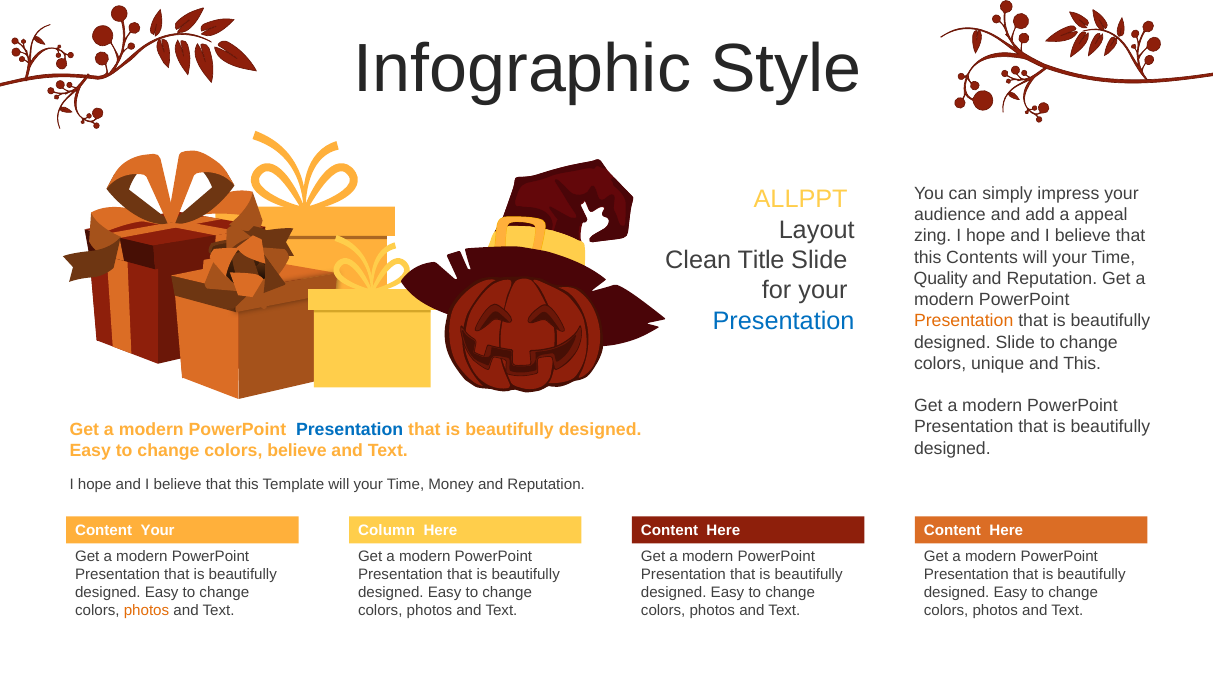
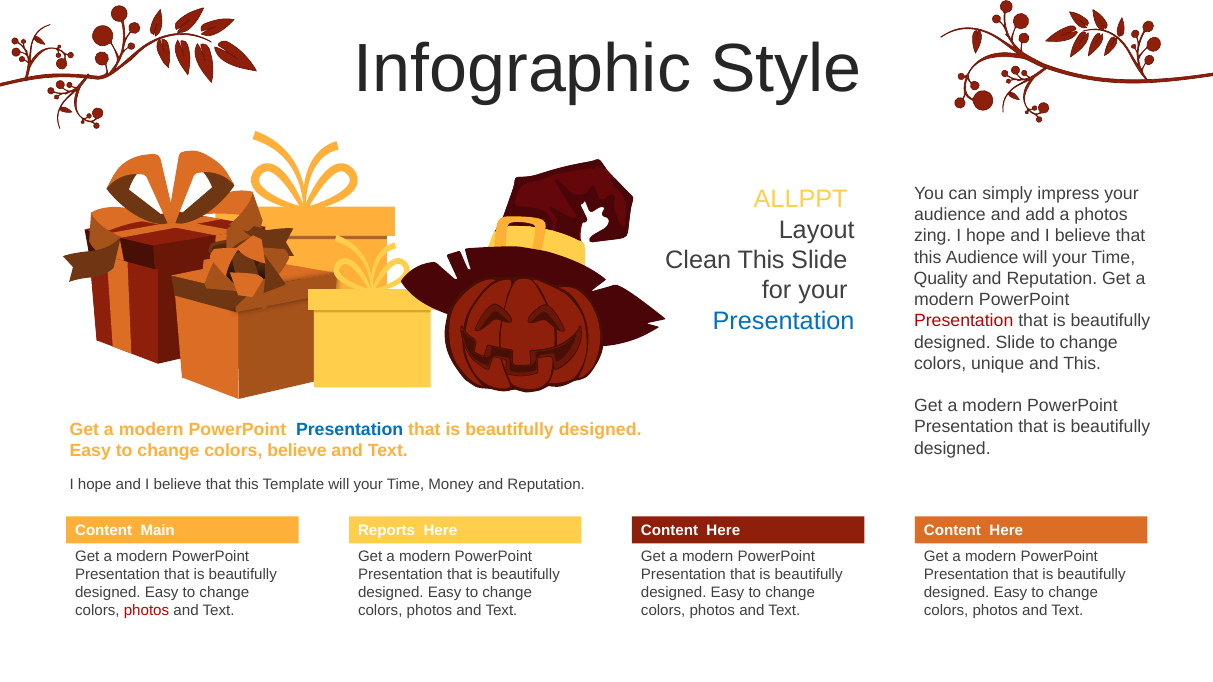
a appeal: appeal -> photos (1101, 215)
Clean Title: Title -> This (761, 260)
this Contents: Contents -> Audience (982, 257)
Presentation colour: orange -> red (964, 321)
Content Your: Your -> Main (158, 531)
Column: Column -> Reports (387, 531)
photos colour: orange -> red (147, 611)
